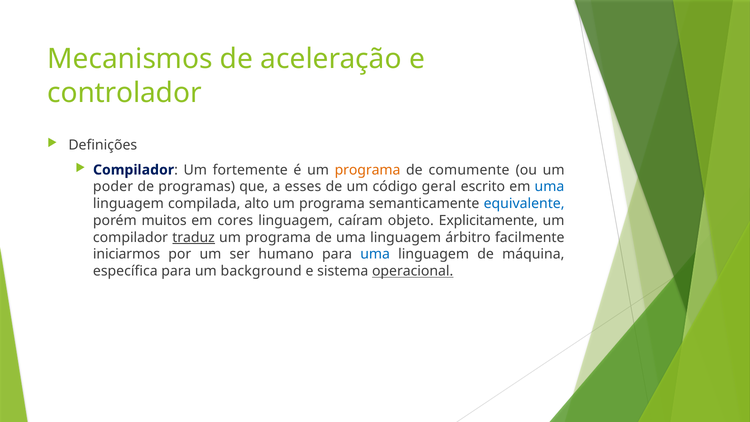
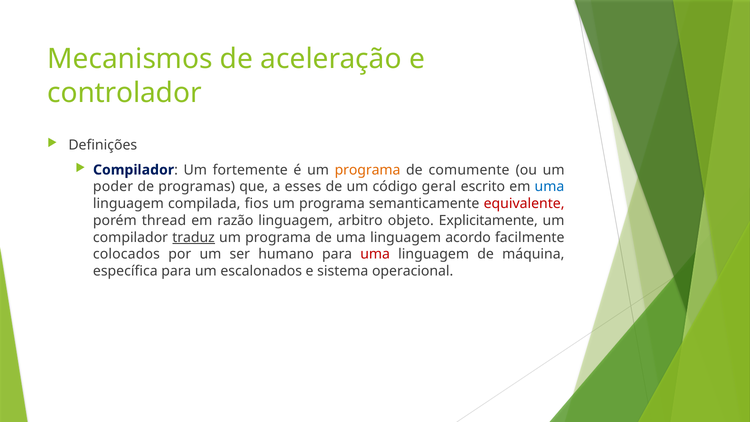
alto: alto -> fios (257, 204)
equivalente colour: blue -> red (524, 204)
muitos: muitos -> thread (164, 220)
cores: cores -> razão (235, 220)
caíram: caíram -> arbitro (360, 220)
árbitro: árbitro -> acordo (468, 237)
iniciarmos: iniciarmos -> colocados (126, 254)
uma colour: blue -> red (375, 254)
background: background -> escalonados (261, 271)
operacional underline: present -> none (413, 271)
